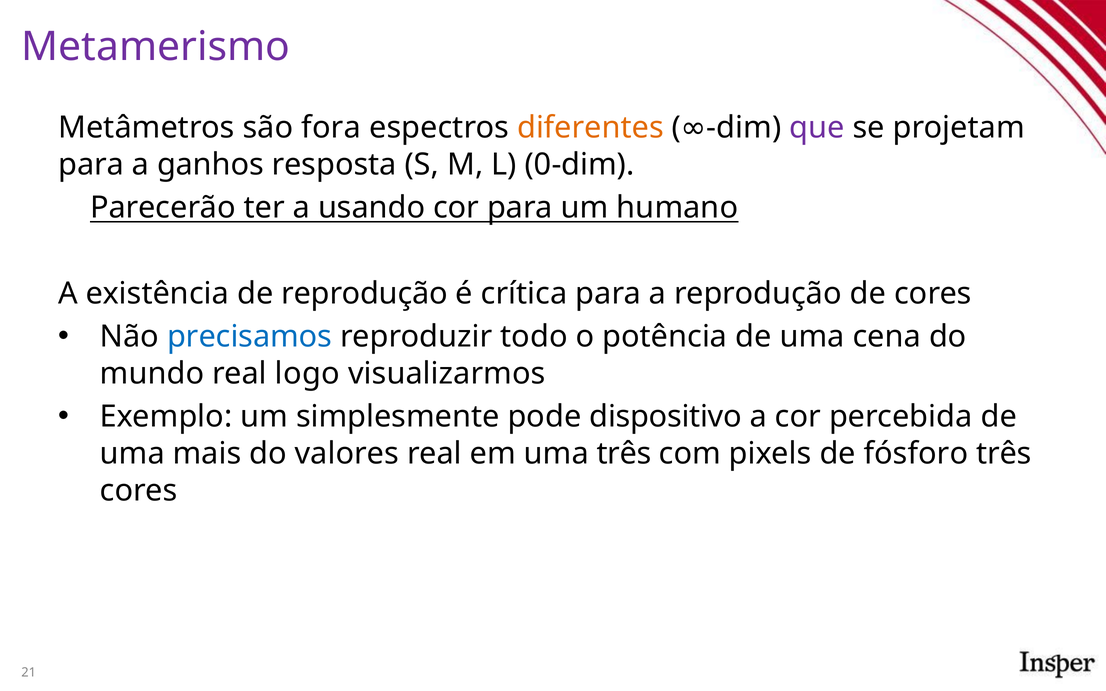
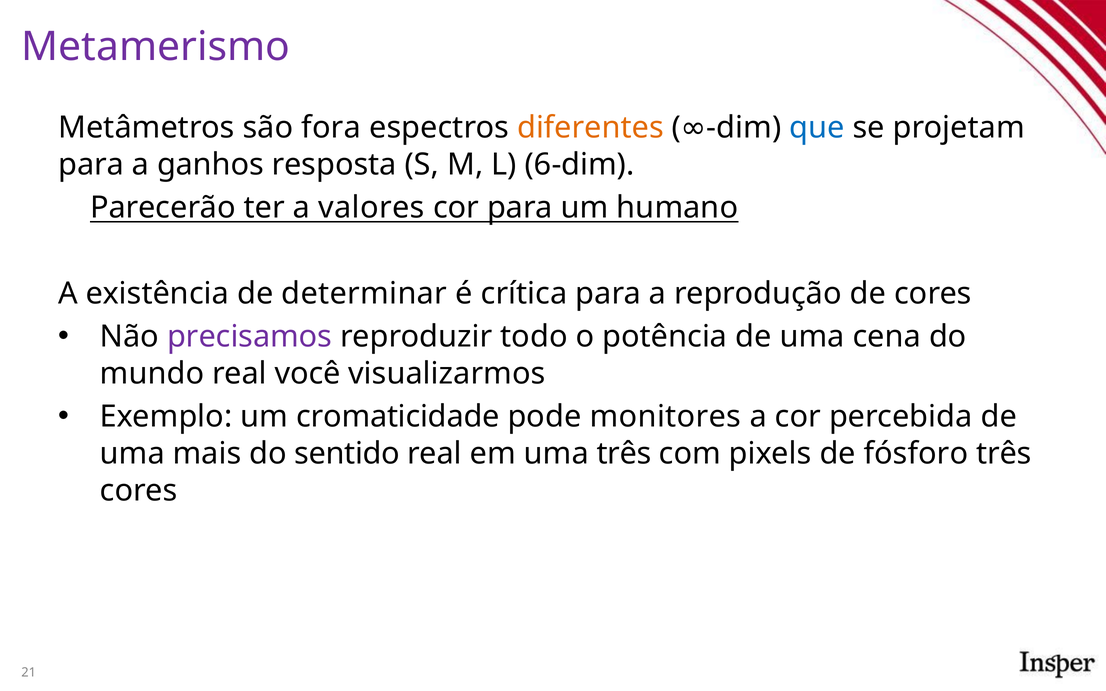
que colour: purple -> blue (817, 128)
0-dim: 0-dim -> 6-dim (580, 165)
usando: usando -> valores (371, 208)
de reprodução: reprodução -> determinar (364, 294)
precisamos colour: blue -> purple (250, 337)
logo: logo -> você (308, 374)
simplesmente: simplesmente -> cromaticidade (398, 417)
dispositivo: dispositivo -> monitores (665, 417)
valores: valores -> sentido (347, 454)
